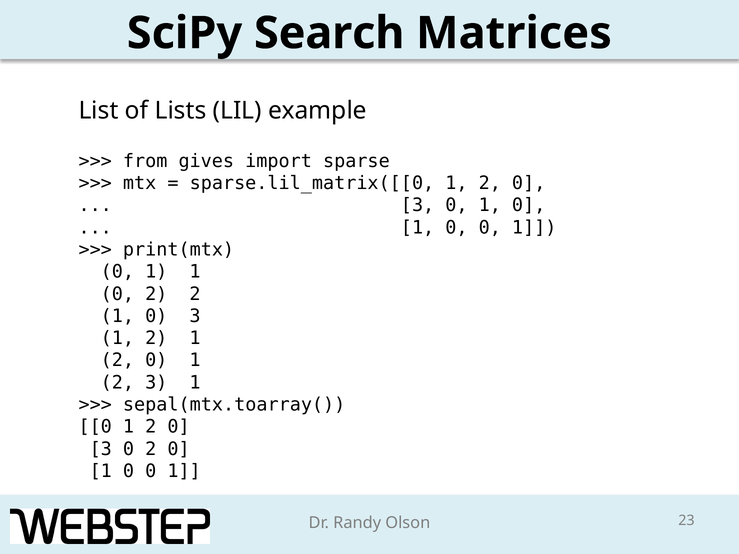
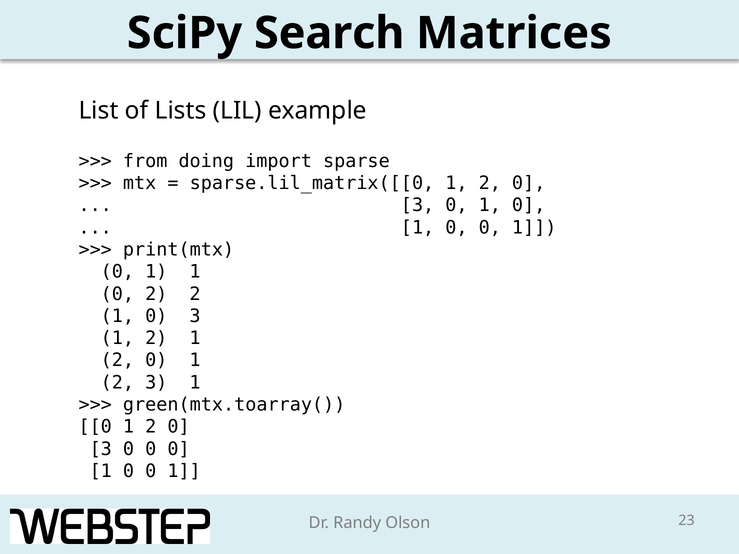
gives: gives -> doing (206, 161)
sepal(mtx.toarray(: sepal(mtx.toarray( -> green(mtx.toarray( (234, 405)
3 0 2: 2 -> 0 (151, 449)
